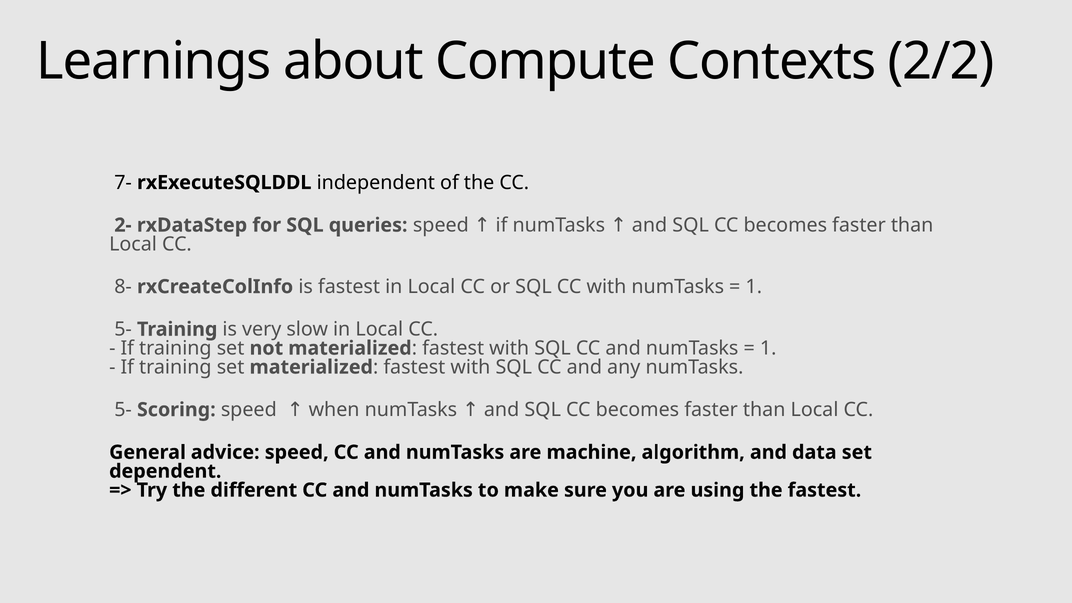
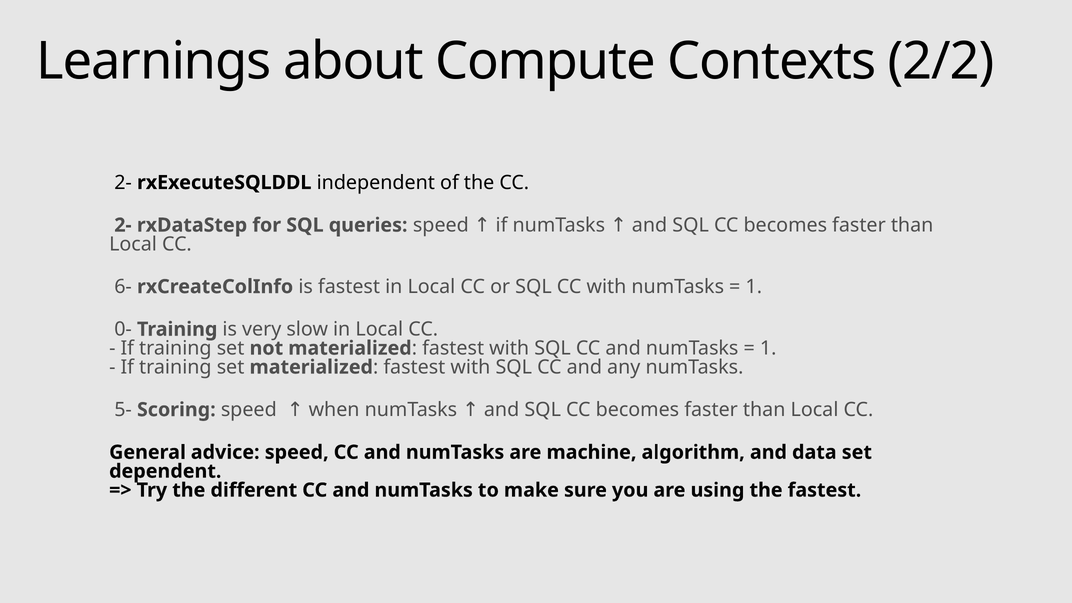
7-: 7- -> 2- (123, 183)
8-: 8- -> 6- (123, 287)
5-: 5- -> 0- (123, 329)
